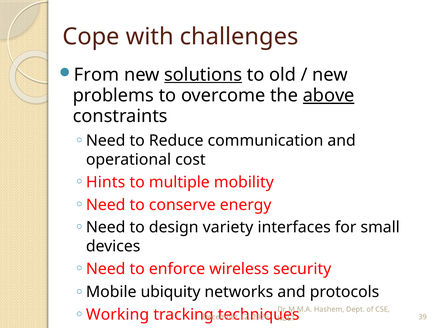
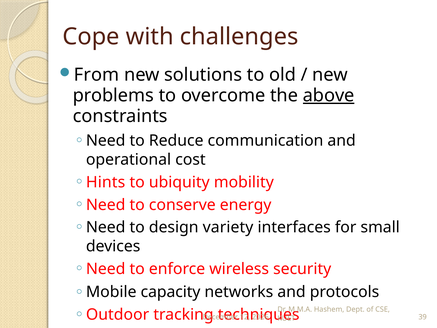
solutions underline: present -> none (203, 75)
multiple: multiple -> ubiquity (179, 182)
ubiquity: ubiquity -> capacity (171, 292)
Working: Working -> Outdoor (118, 315)
